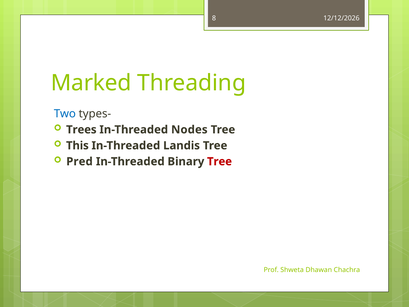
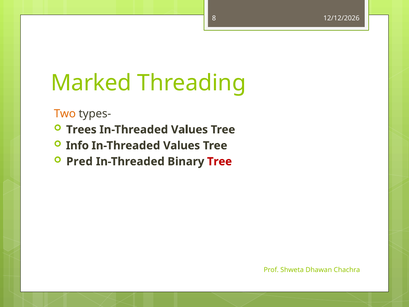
Two colour: blue -> orange (65, 114)
Nodes: Nodes -> Values (189, 130)
This: This -> Info (77, 145)
Landis: Landis -> Values (182, 145)
